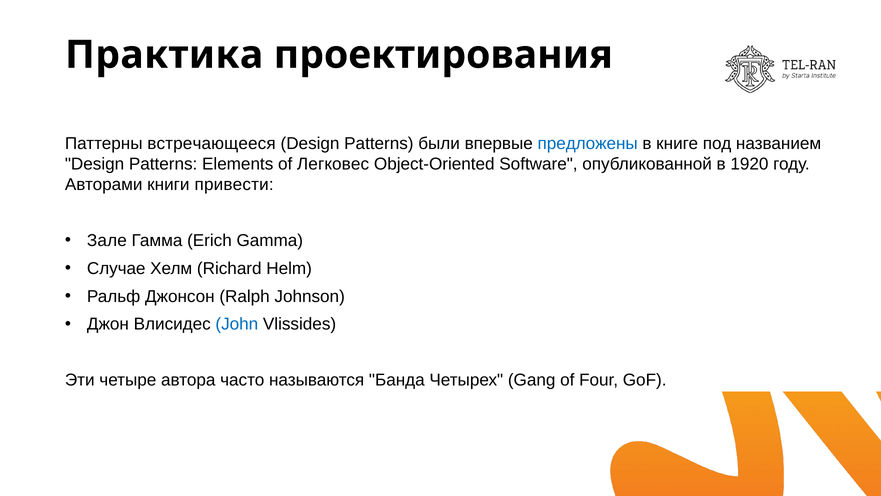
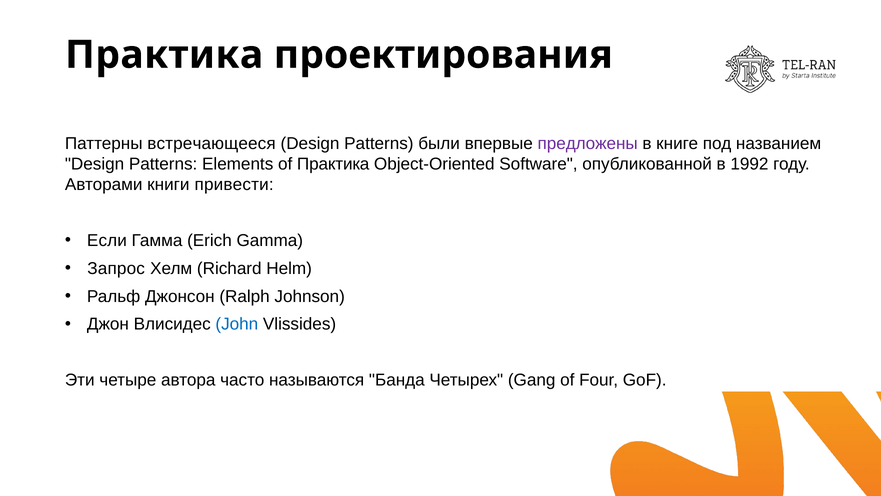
предложены colour: blue -> purple (588, 143)
of Легковес: Легковес -> Практика (333, 164)
1920: 1920 -> 1992 (749, 164)
Зале: Зале -> Если (107, 240)
Случае: Случае -> Запрос (116, 268)
